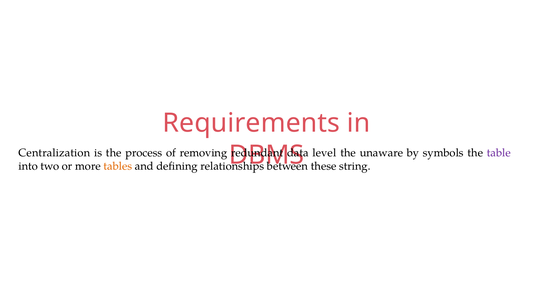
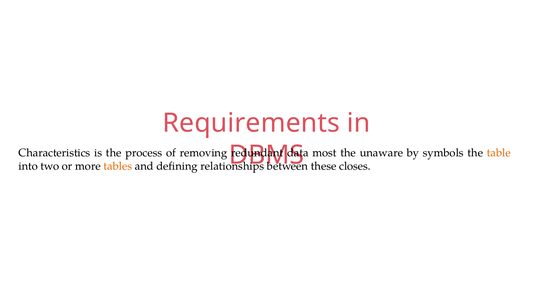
Centralization: Centralization -> Characteristics (54, 153)
level: level -> most (325, 153)
table colour: purple -> orange (499, 153)
string: string -> closes (355, 166)
